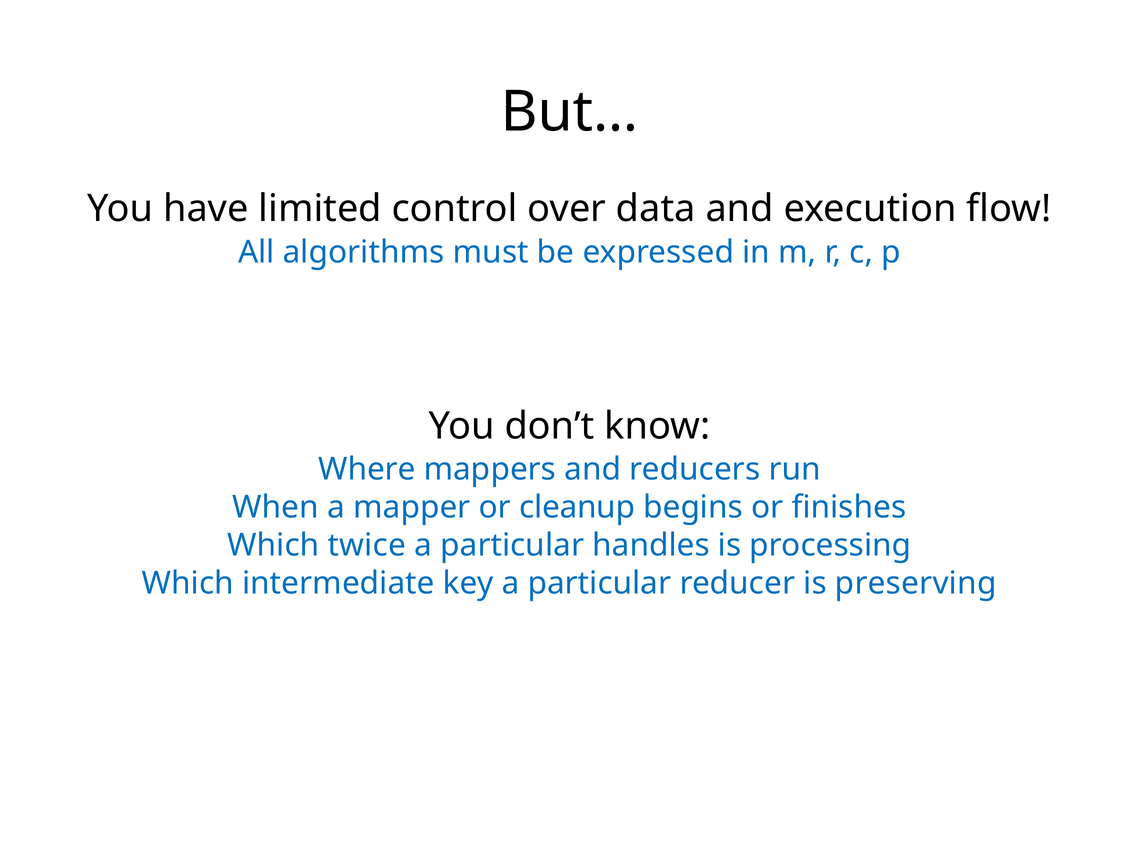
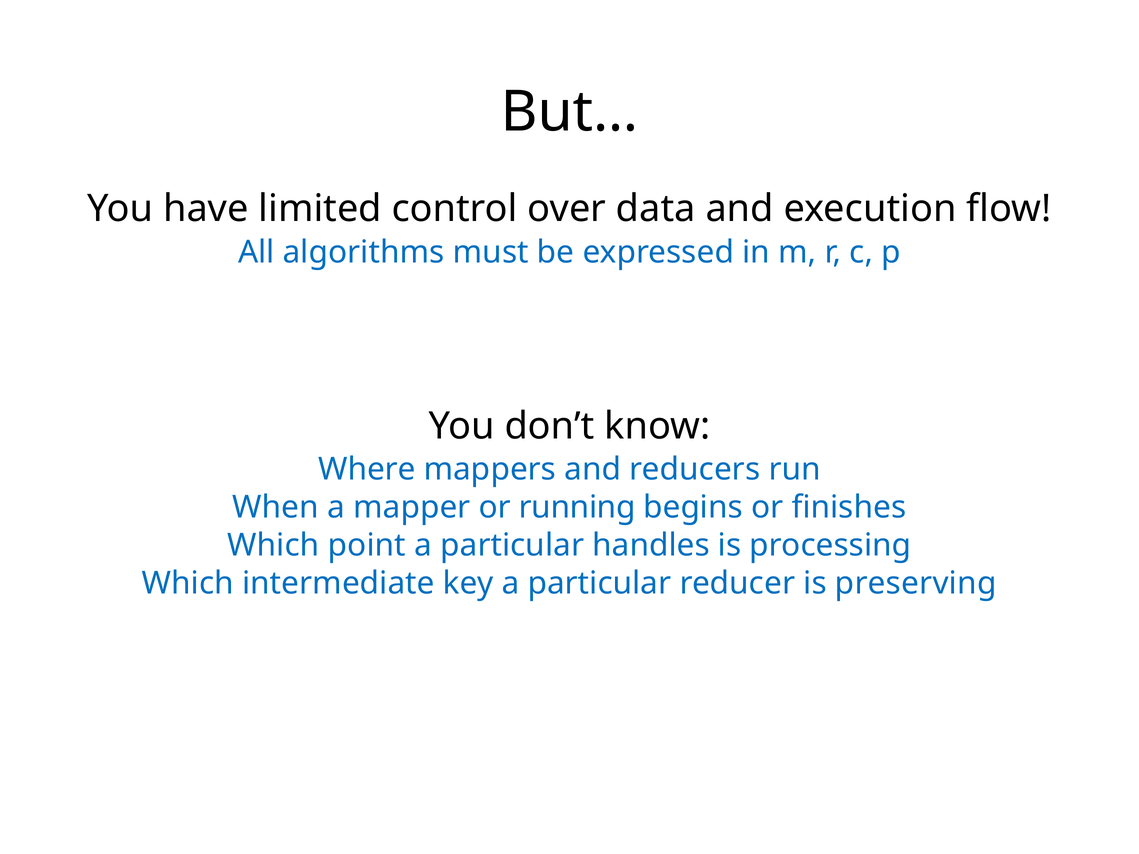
cleanup: cleanup -> running (577, 507)
twice: twice -> point (367, 545)
